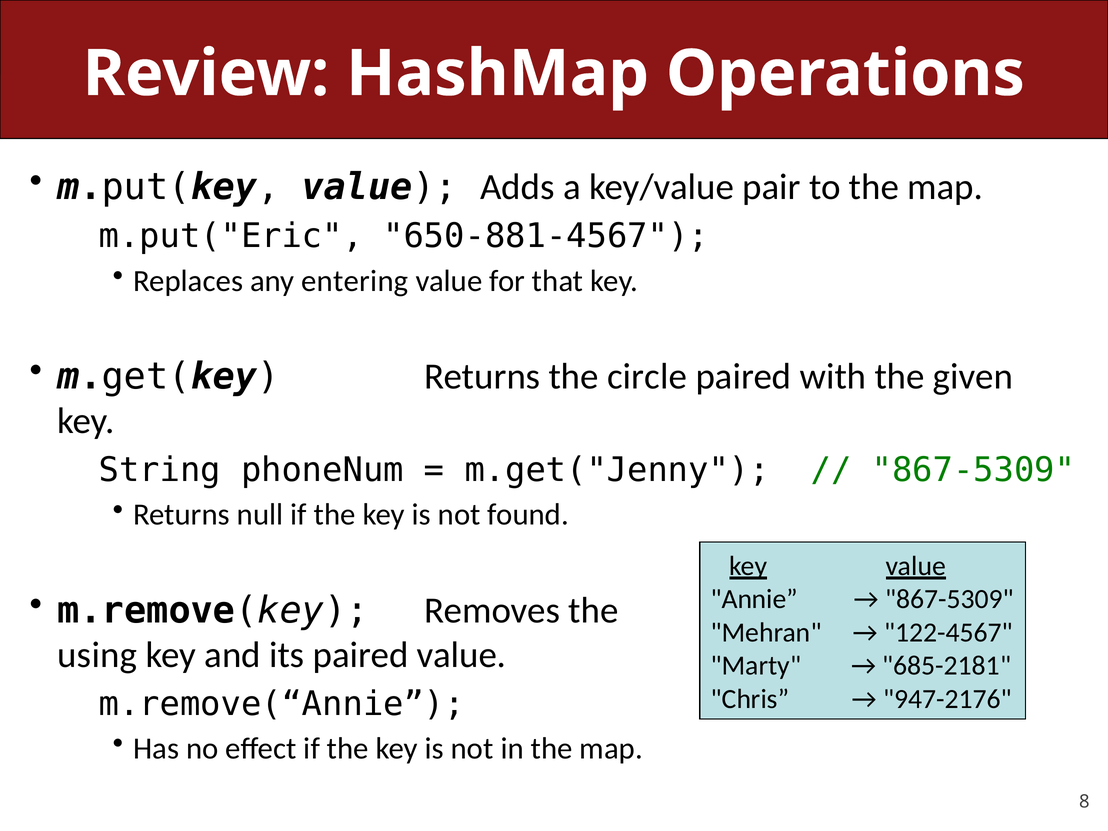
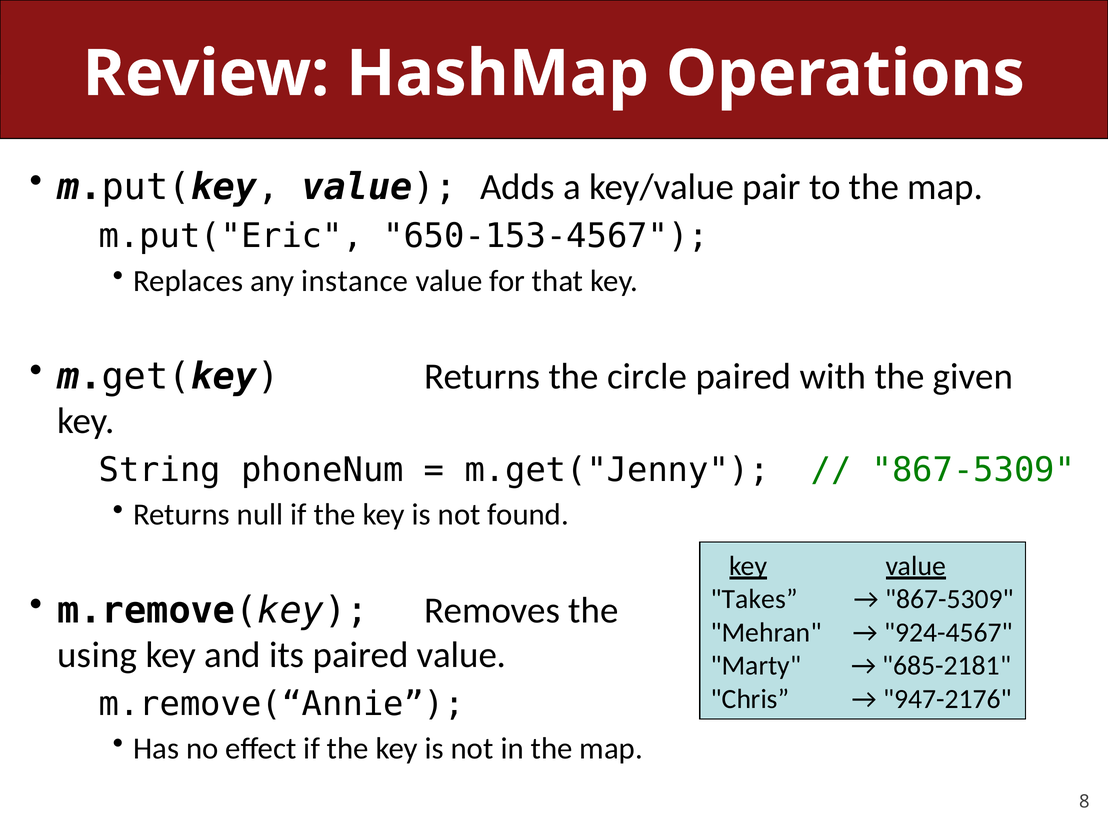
650-881-4567: 650-881-4567 -> 650-153-4567 (546, 236)
entering: entering -> instance (355, 281)
Annie: Annie -> Takes (754, 599)
122-4567: 122-4567 -> 924-4567 (949, 633)
